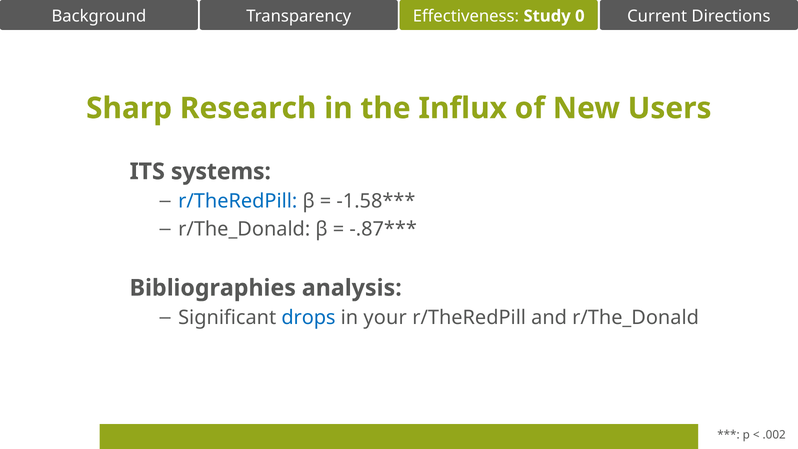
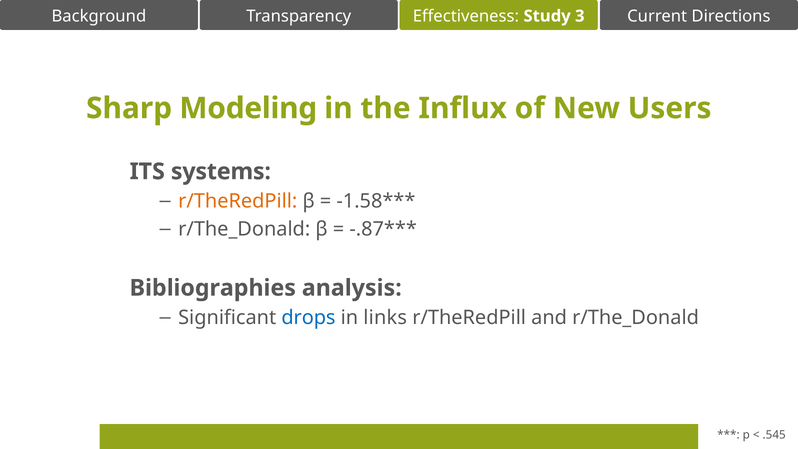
0: 0 -> 3 (580, 16)
Research: Research -> Modeling (248, 108)
r/TheRedPill colour: blue -> orange (238, 201)
your: your -> links (385, 318)
.002: .002 -> .545 (774, 435)
